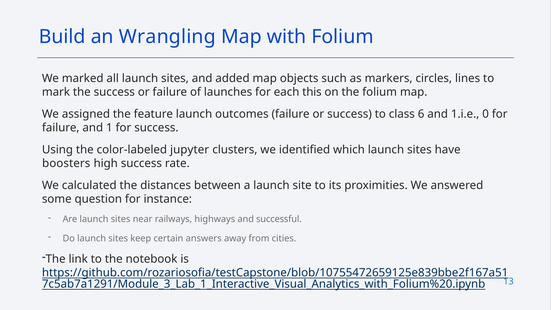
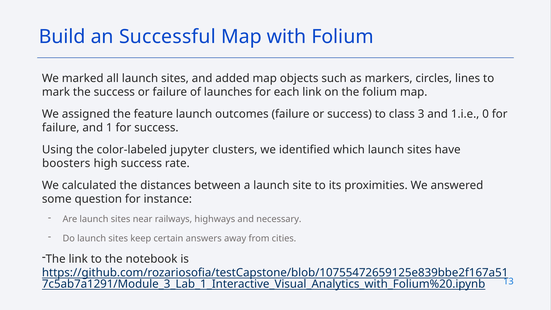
Wrangling: Wrangling -> Successful (167, 37)
each this: this -> link (312, 92)
6: 6 -> 3 (421, 114)
successful: successful -> necessary (279, 219)
